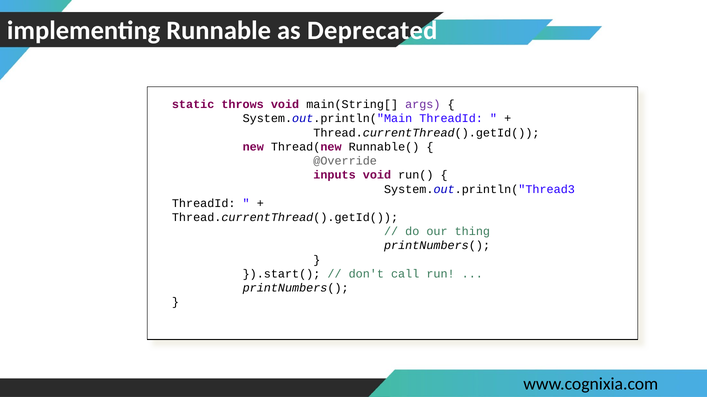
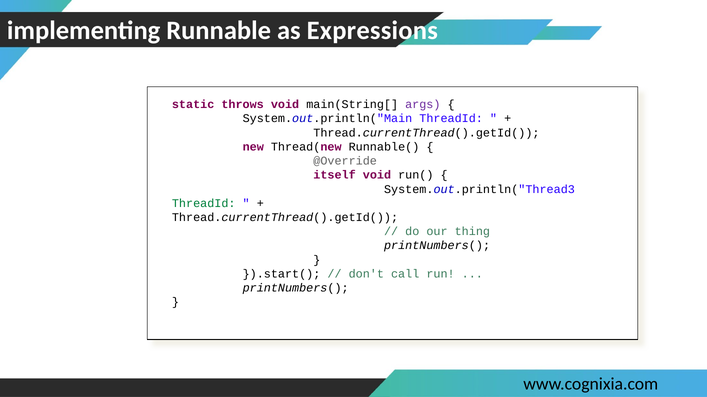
Deprecated: Deprecated -> Expressions (372, 31)
inputs: inputs -> itself (335, 175)
ThreadId colour: black -> green (204, 204)
